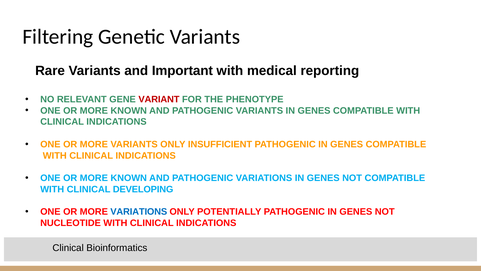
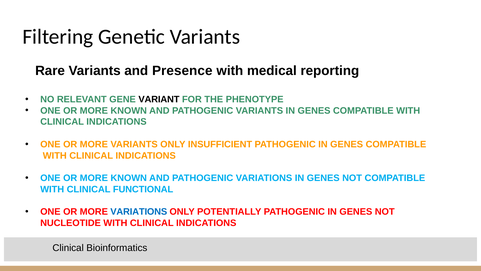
Important: Important -> Presence (182, 71)
VARIANT colour: red -> black (159, 99)
DEVELOPING: DEVELOPING -> FUNCTIONAL (143, 189)
